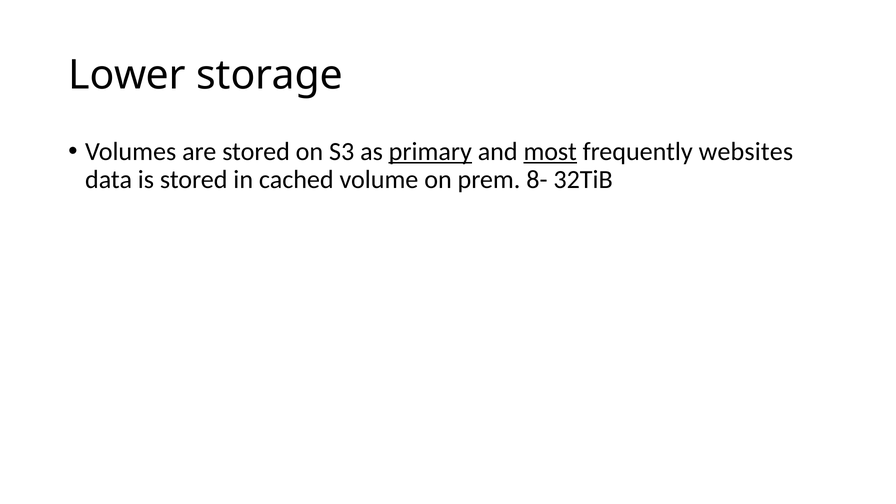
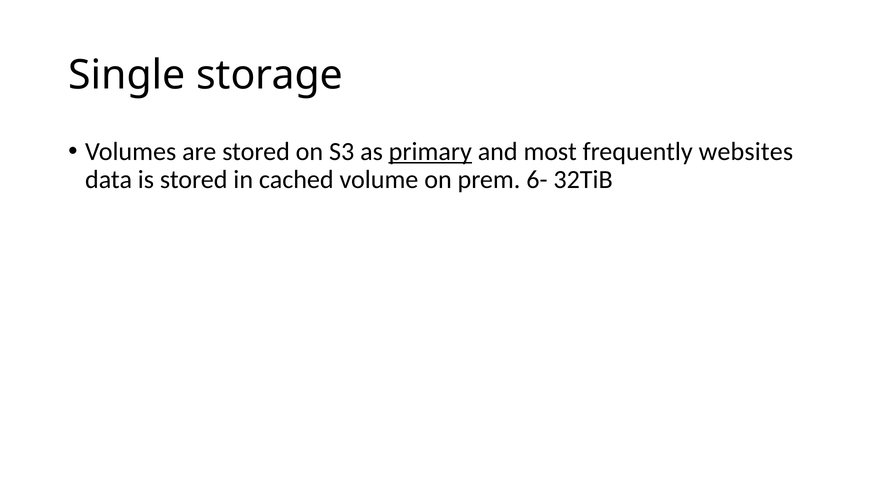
Lower: Lower -> Single (127, 75)
most underline: present -> none (550, 151)
8-: 8- -> 6- (537, 180)
